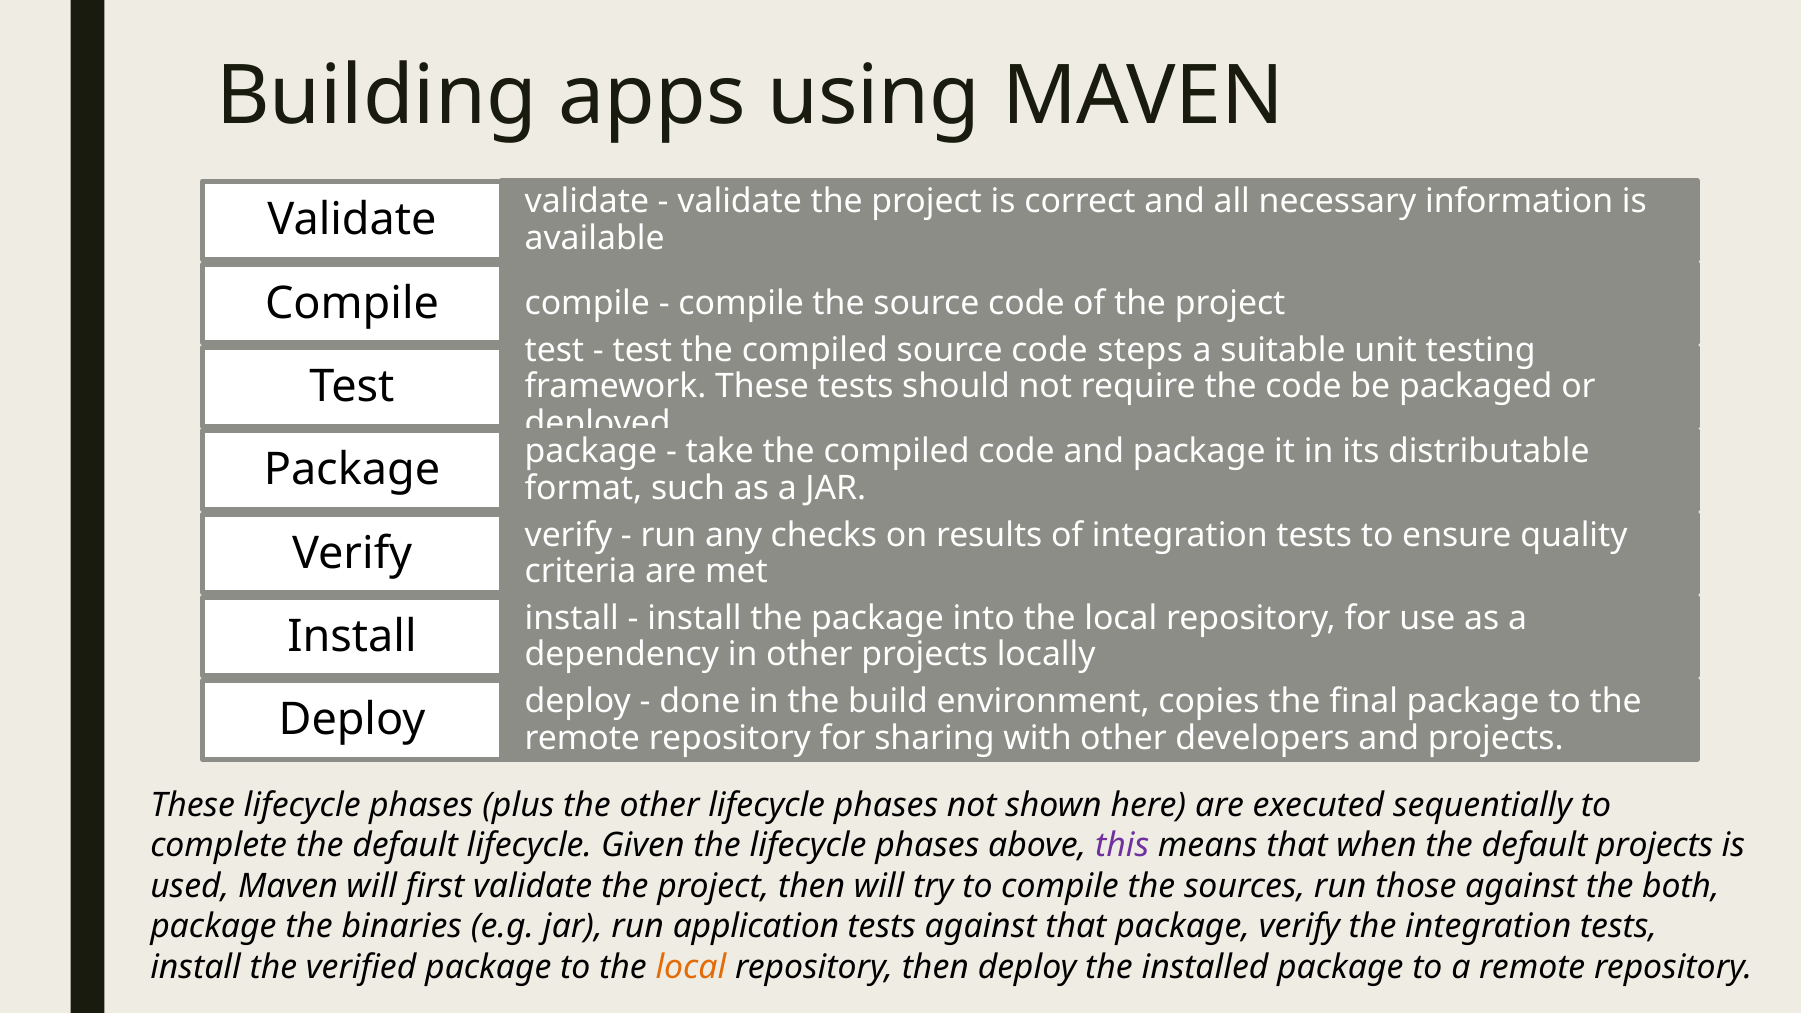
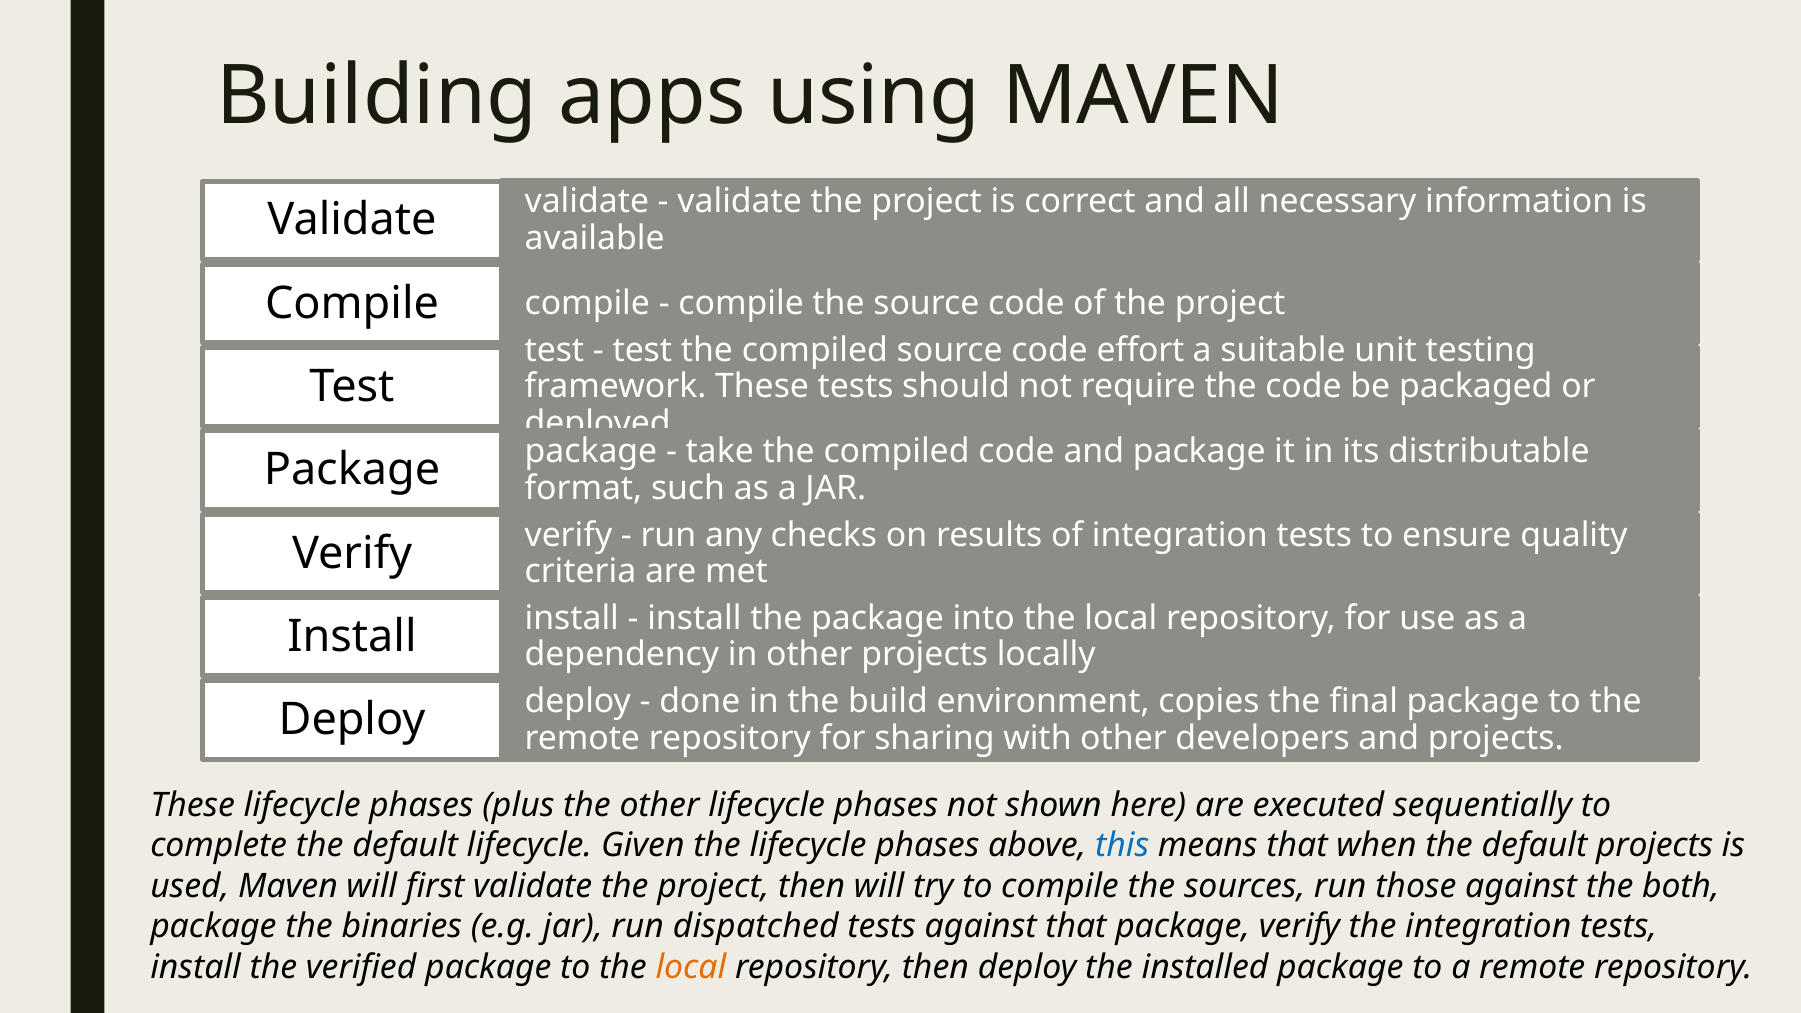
steps: steps -> effort (1140, 350)
this colour: purple -> blue (1122, 845)
application: application -> dispatched (756, 927)
